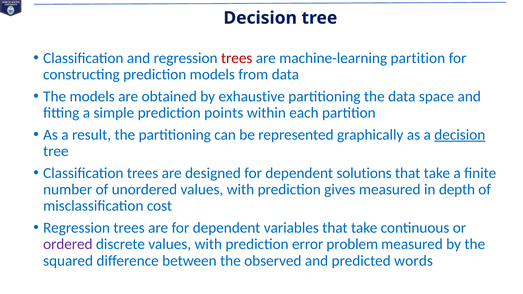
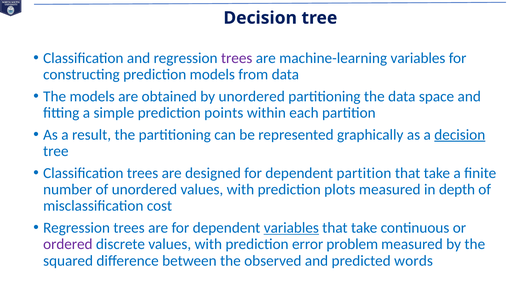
trees colour: red -> purple (237, 58)
machine-learning partition: partition -> variables (418, 58)
by exhaustive: exhaustive -> unordered (252, 96)
dependent solutions: solutions -> partition (364, 173)
gives: gives -> plots (340, 190)
variables underline: none -> present (291, 228)
